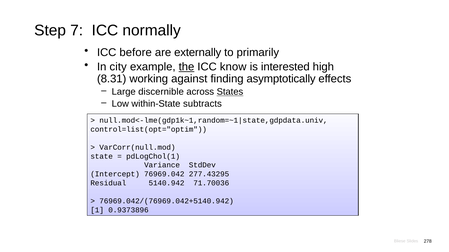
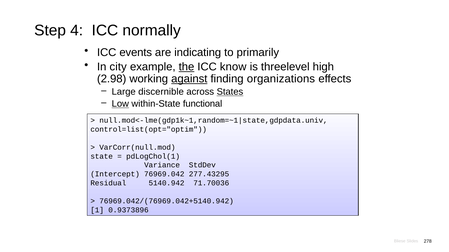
7: 7 -> 4 (77, 30)
before: before -> events (136, 53)
externally: externally -> indicating (198, 53)
interested: interested -> threelevel (285, 67)
8.31: 8.31 -> 2.98 (112, 79)
against underline: none -> present (189, 79)
asymptotically: asymptotically -> organizations (281, 79)
Low underline: none -> present (120, 104)
subtracts: subtracts -> functional (203, 104)
